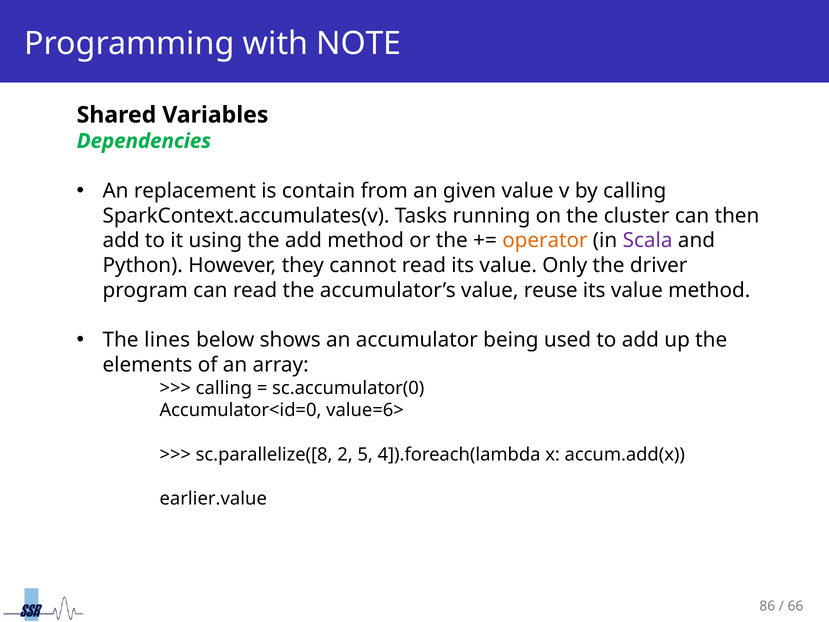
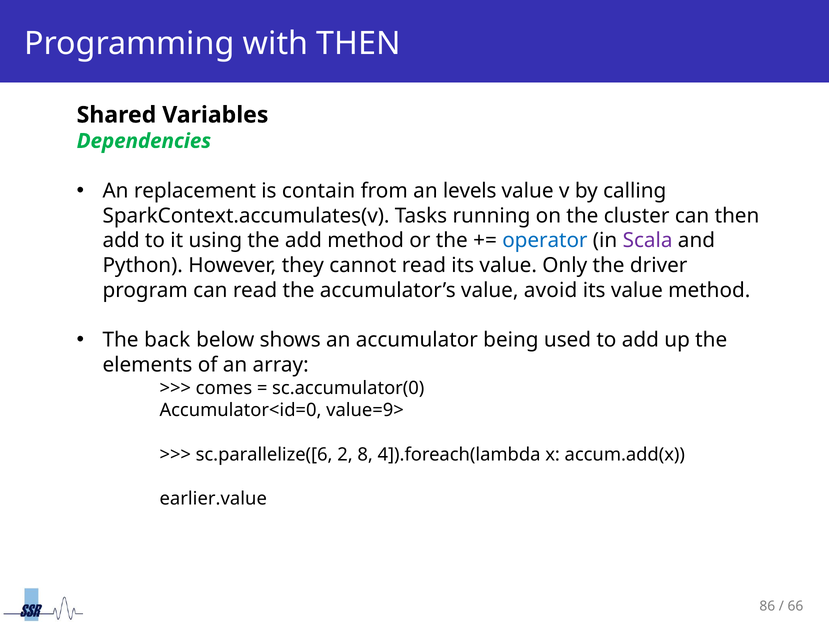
with NOTE: NOTE -> THEN (359, 43)
given: given -> levels (470, 191)
operator colour: orange -> blue (545, 240)
reuse: reuse -> avoid (551, 290)
lines: lines -> back (167, 340)
calling: calling -> comes (224, 388)
value=6>: value=6> -> value=9> (365, 410)
sc.parallelize([8: sc.parallelize([8 -> sc.parallelize([6 (264, 454)
5: 5 -> 8 (365, 454)
